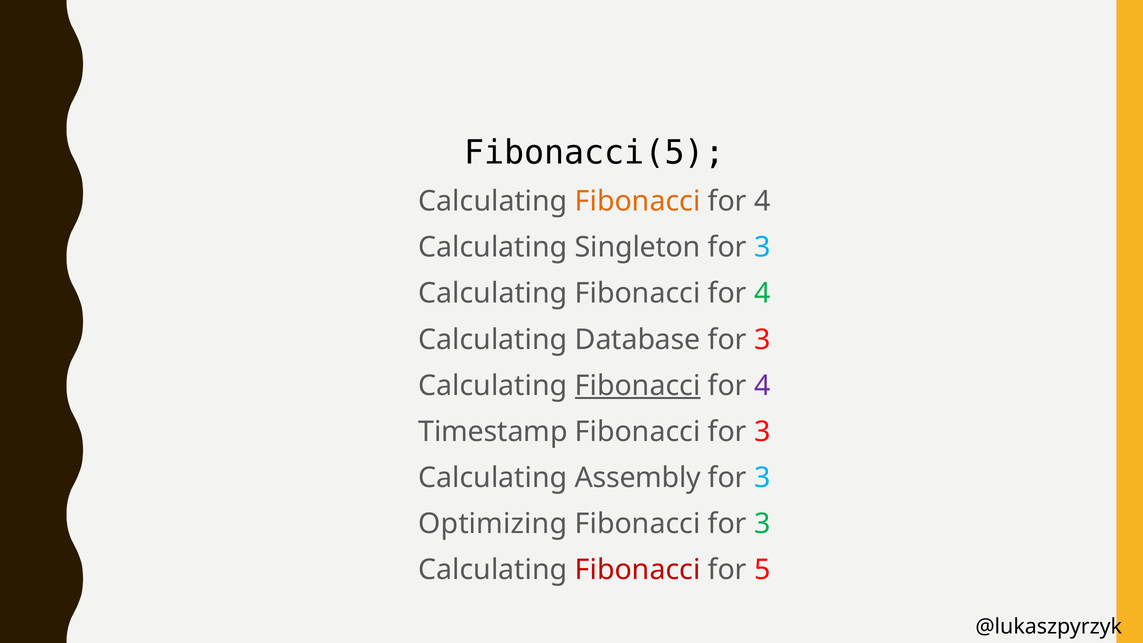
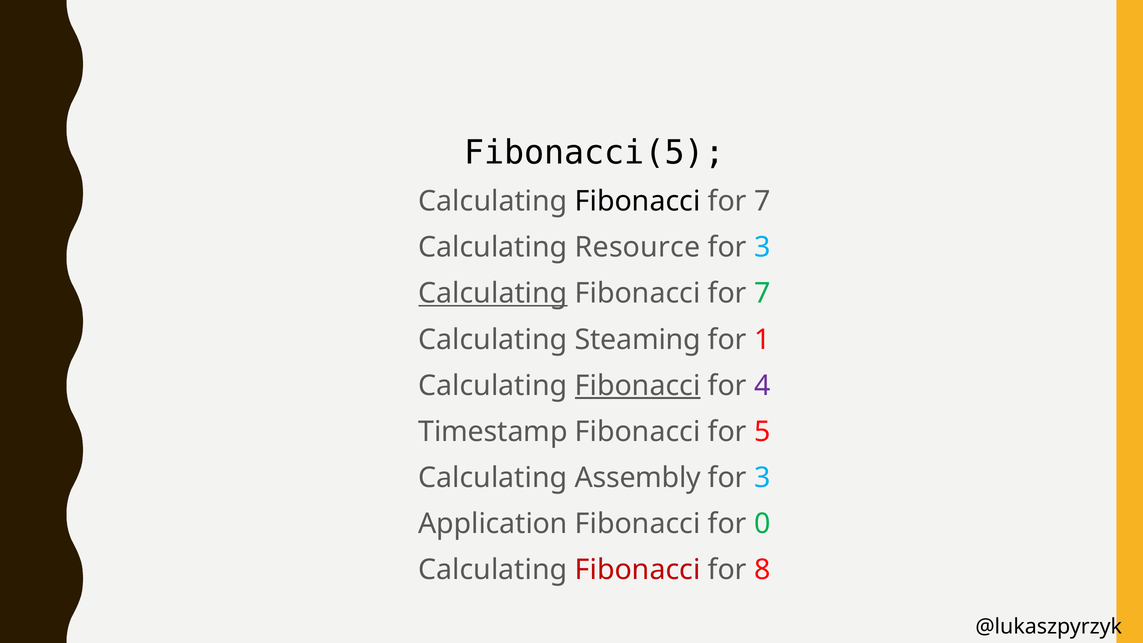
Fibonacci colour: orange -> black (638, 201)
4: 4 -> 7 (762, 201)
Singleton: Singleton -> Resource (638, 247)
Calculating underline: none -> present (493, 294)
4: 4 -> 7 (762, 294)
Database: Database -> Steaming (638, 340)
3: 3 -> 1 (762, 340)
3: 3 -> 5 (762, 432)
Optimizing: Optimizing -> Application (493, 524)
3: 3 -> 0 (762, 524)
5: 5 -> 8 (762, 570)
